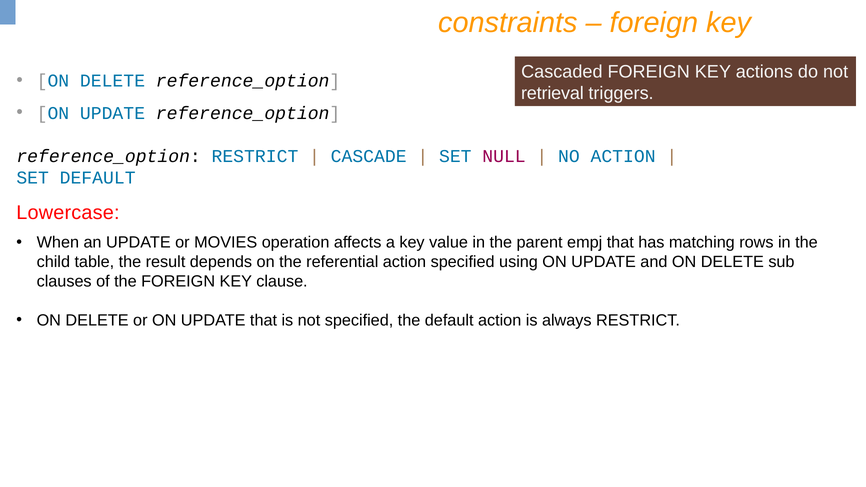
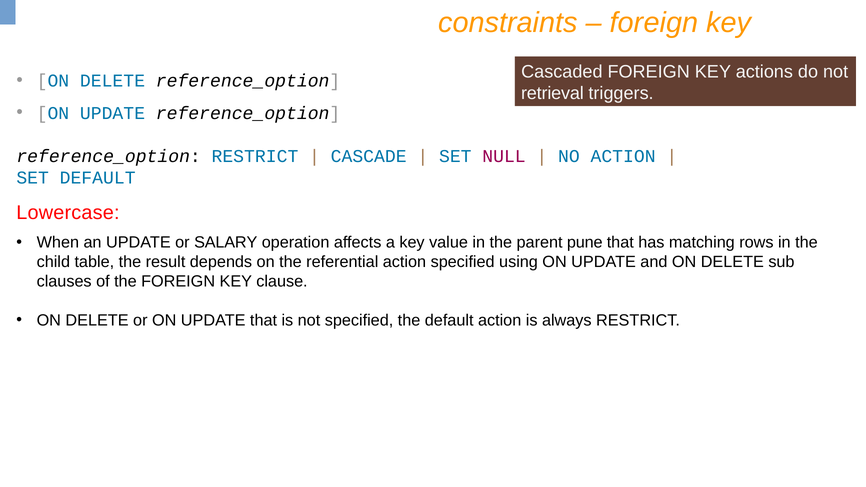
MOVIES: MOVIES -> SALARY (226, 243)
empj: empj -> pune (585, 243)
